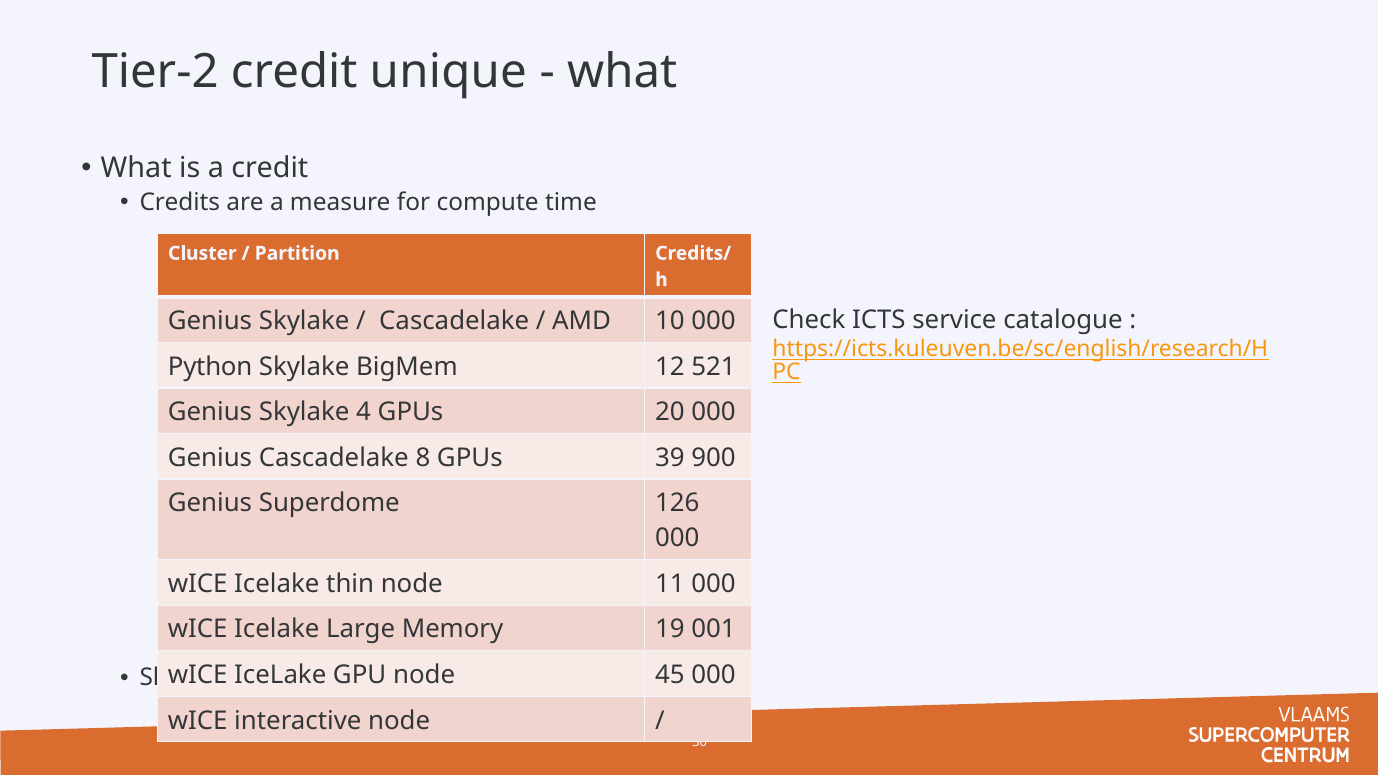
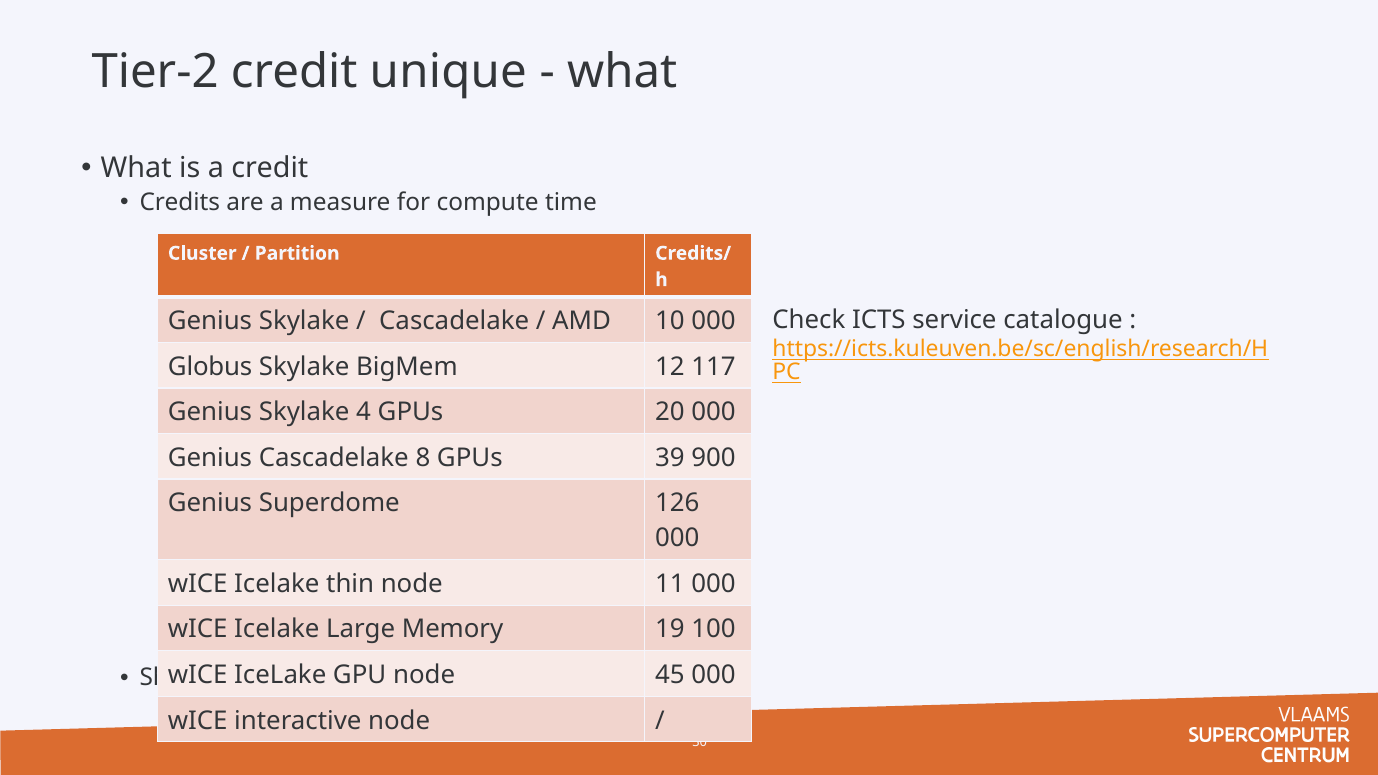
Python: Python -> Globus (210, 367)
521: 521 -> 117 (713, 367)
001: 001 -> 100 (713, 630)
